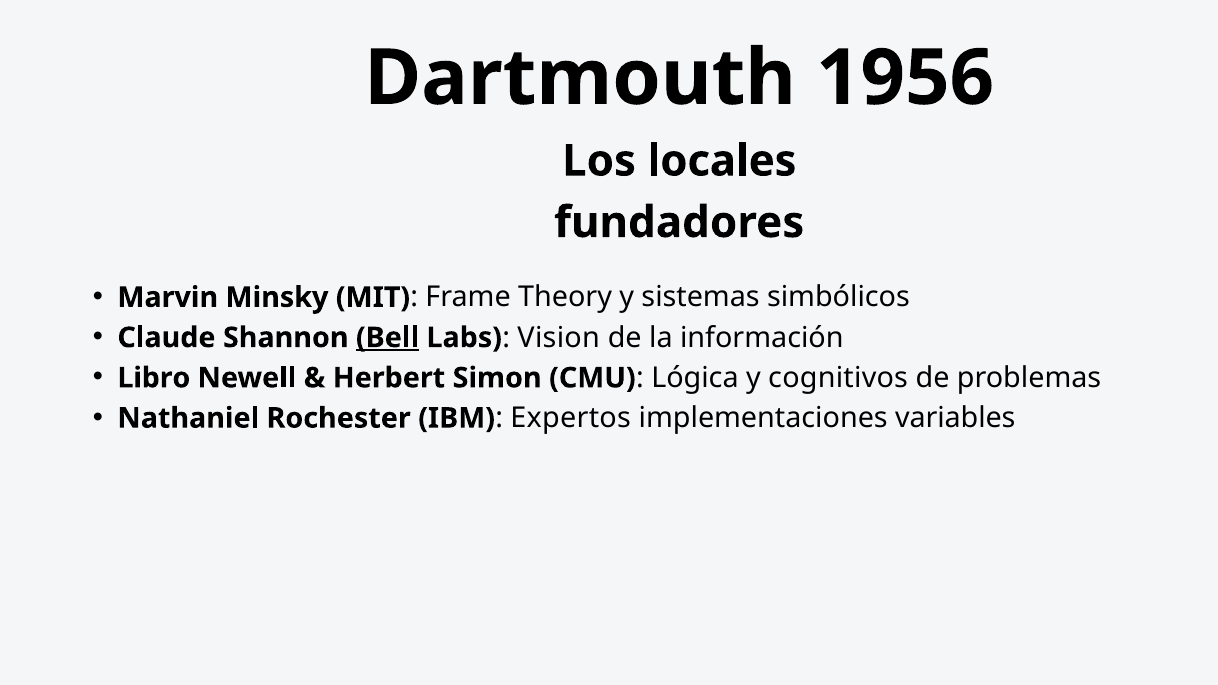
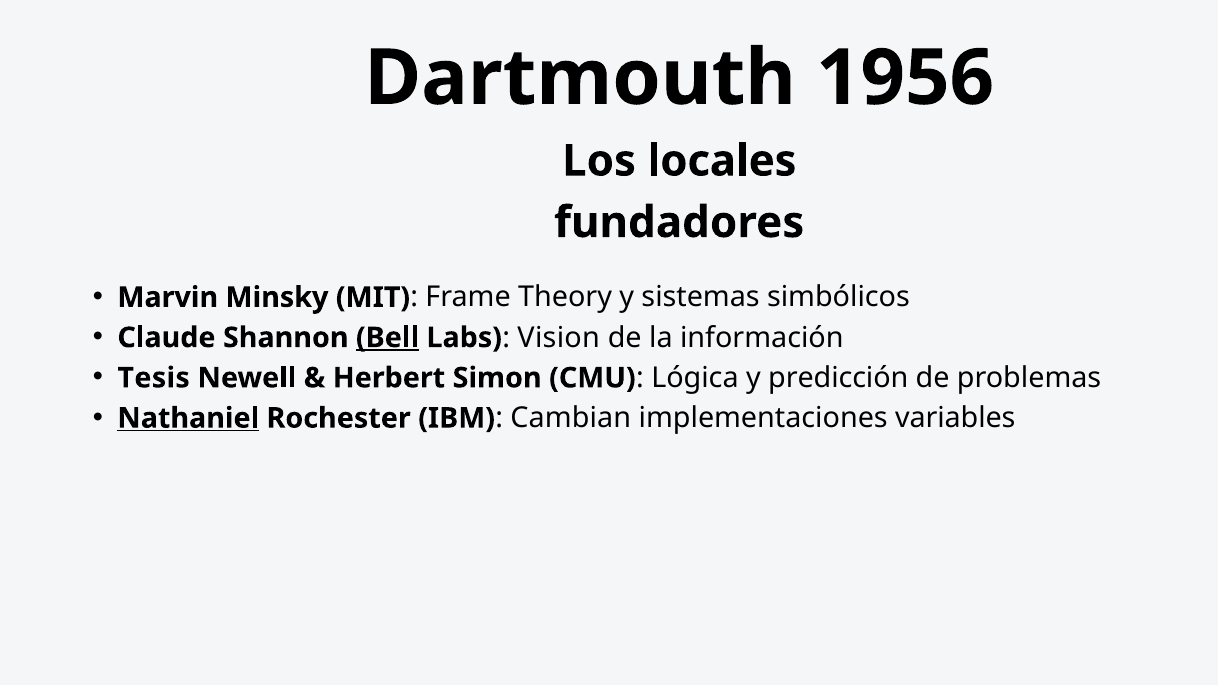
Libro: Libro -> Tesis (154, 378)
cognitivos: cognitivos -> predicción (838, 378)
Nathaniel underline: none -> present (188, 418)
Expertos: Expertos -> Cambian (571, 418)
